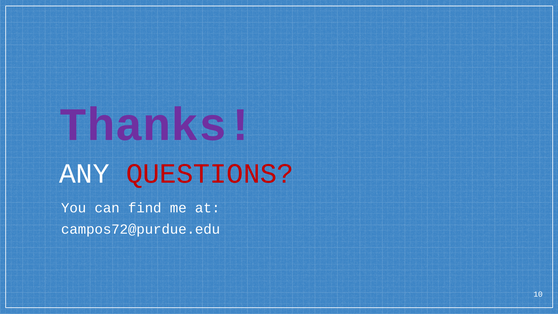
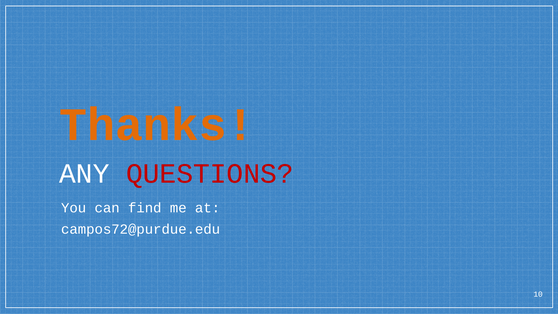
Thanks colour: purple -> orange (157, 125)
